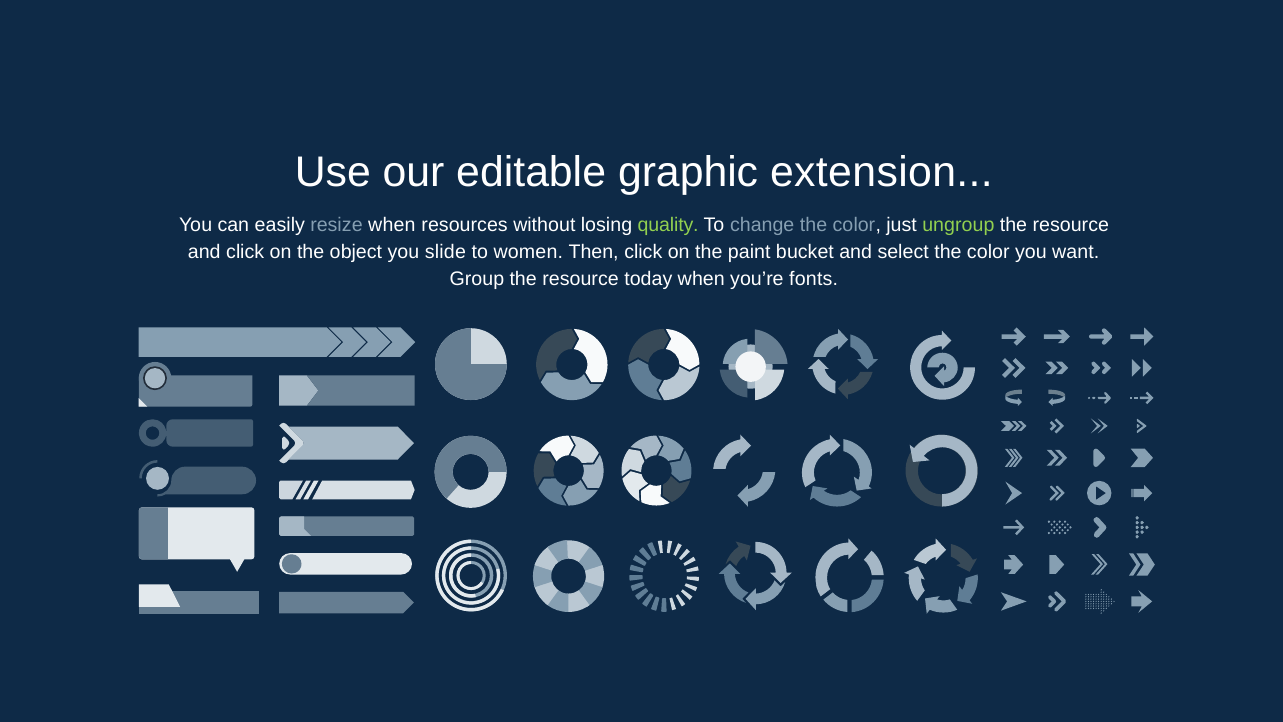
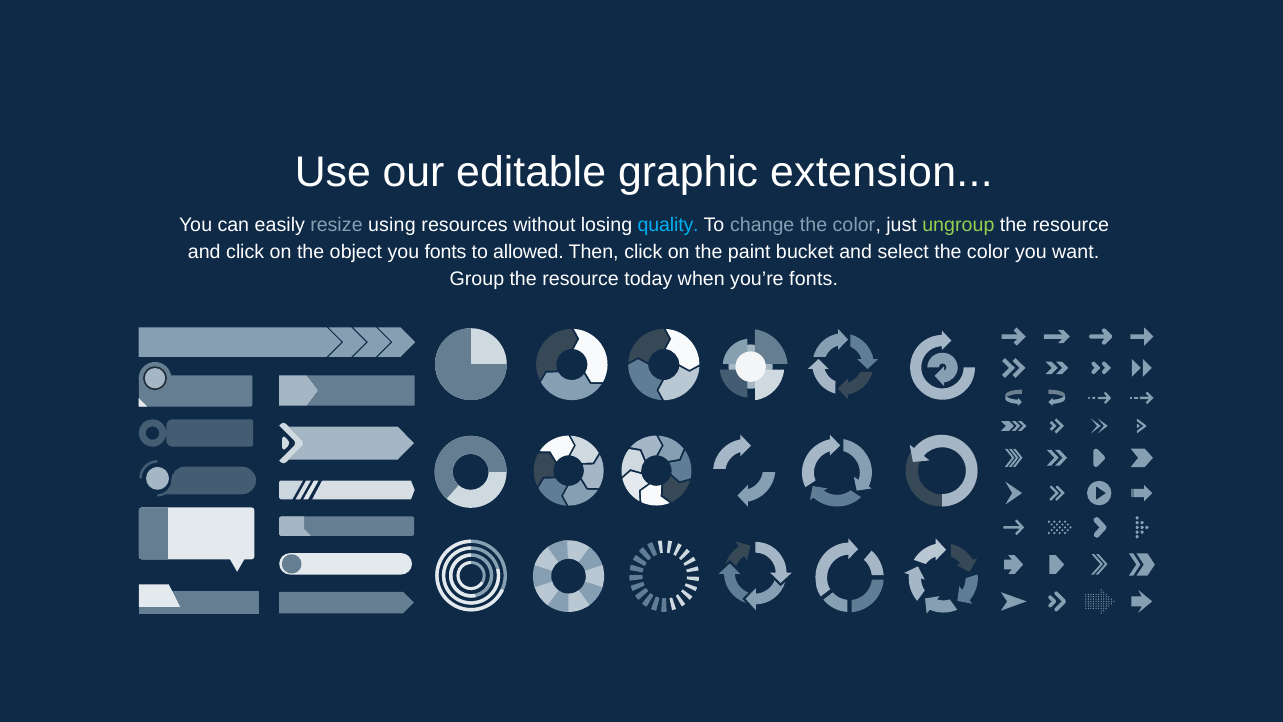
resize when: when -> using (392, 225)
quality colour: light green -> light blue (668, 225)
you slide: slide -> fonts (446, 252)
women: women -> allowed (528, 252)
